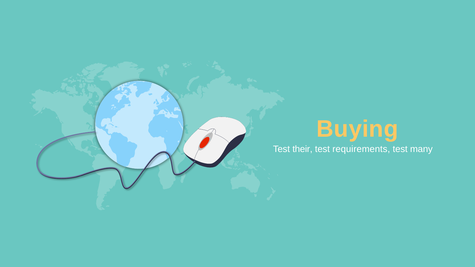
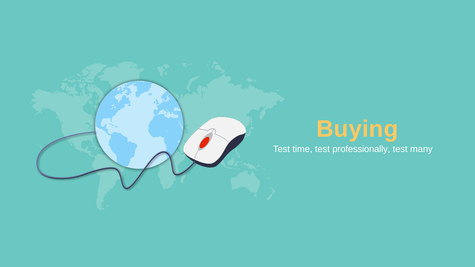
their: their -> time (302, 149)
requirements: requirements -> professionally (361, 149)
